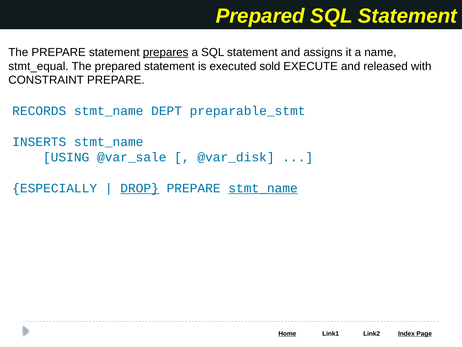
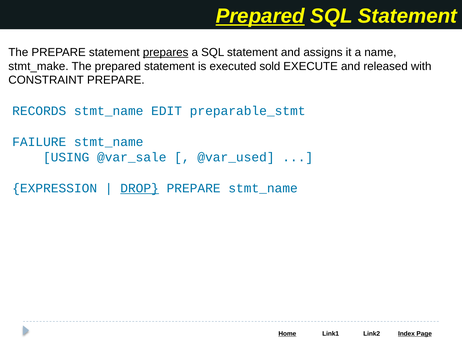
Prepared underline: none -> present (260, 16)
stmt_equal: stmt_equal -> stmt_make (38, 66)
DEPT: DEPT -> EDIT (167, 111)
INSERTS: INSERTS -> FAILURE (39, 142)
@var_disk: @var_disk -> @var_used (236, 157)
ESPECIALLY: ESPECIALLY -> EXPRESSION (55, 188)
stmt_name underline: present -> none (263, 188)
